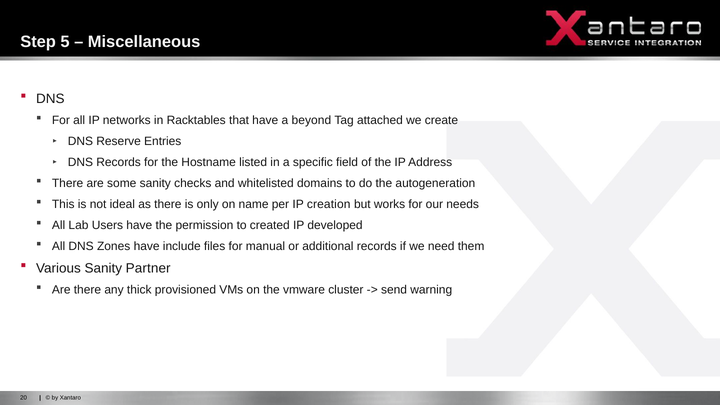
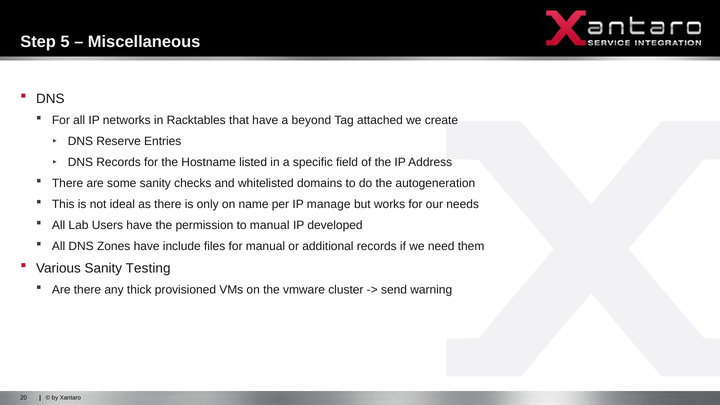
creation: creation -> manage (329, 204)
to created: created -> manual (270, 225)
Partner: Partner -> Testing (148, 268)
